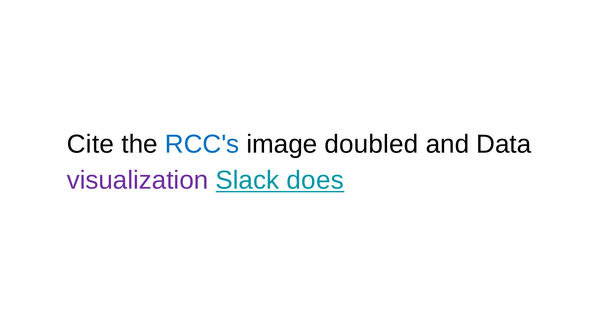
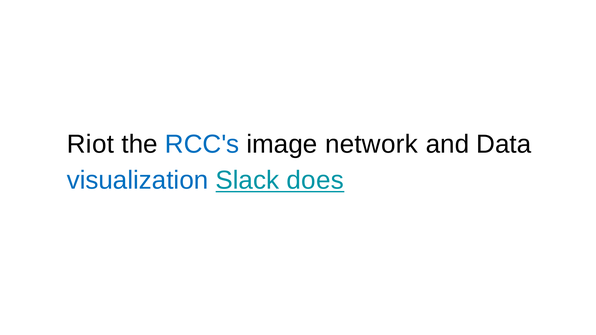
Cite: Cite -> Riot (90, 144)
doubled: doubled -> network (371, 144)
visualization colour: purple -> blue (138, 180)
